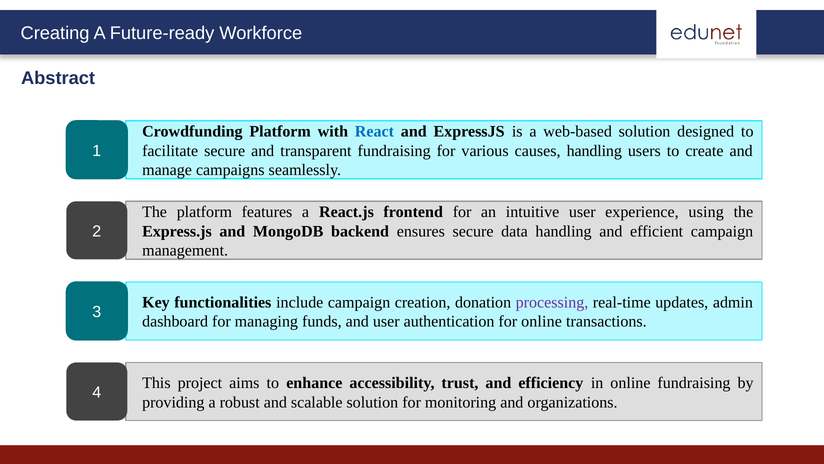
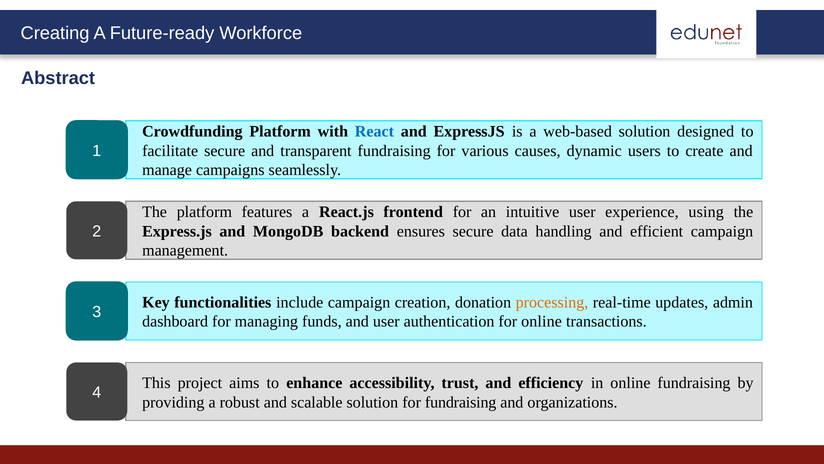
causes handling: handling -> dynamic (594, 151)
processing colour: purple -> orange (552, 302)
for monitoring: monitoring -> fundraising (461, 402)
